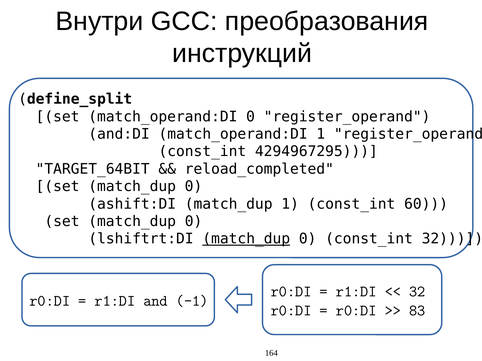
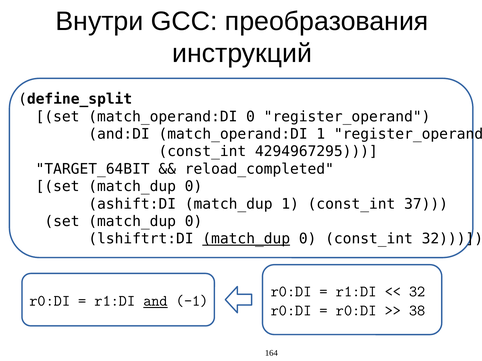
60: 60 -> 37 (426, 204)
and underline: none -> present (156, 301)
83: 83 -> 38 (417, 311)
